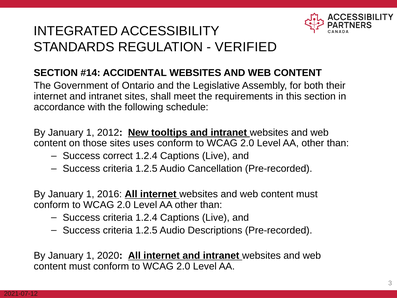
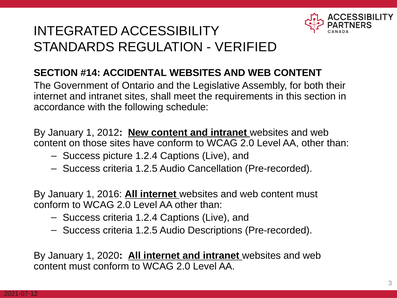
New tooltips: tooltips -> content (169, 132)
uses: uses -> have (144, 143)
correct: correct -> picture (118, 156)
